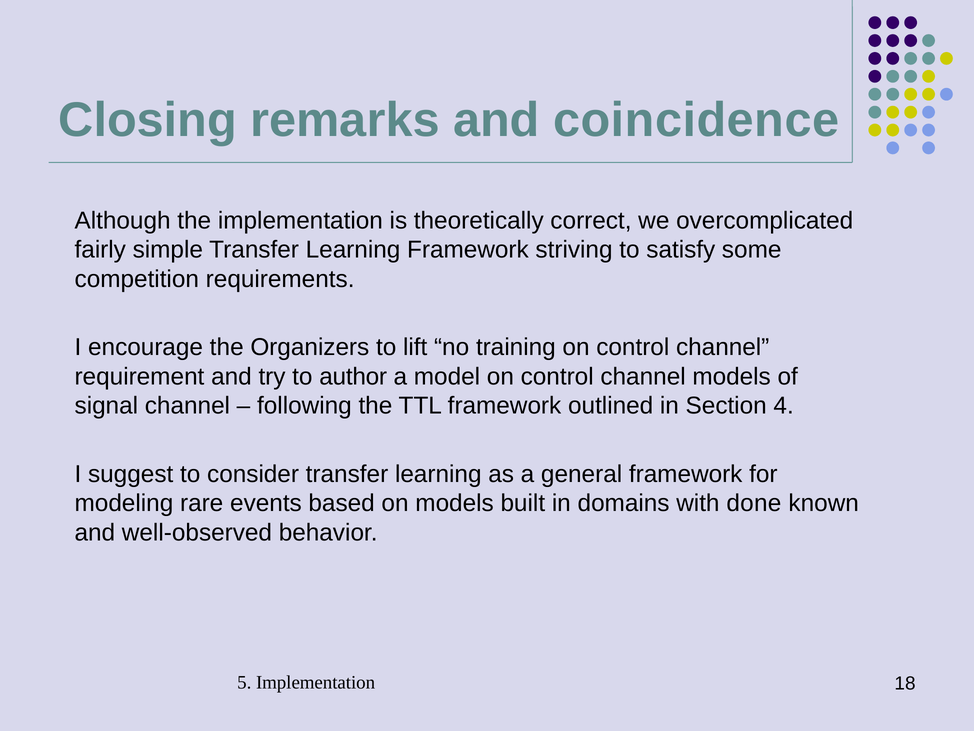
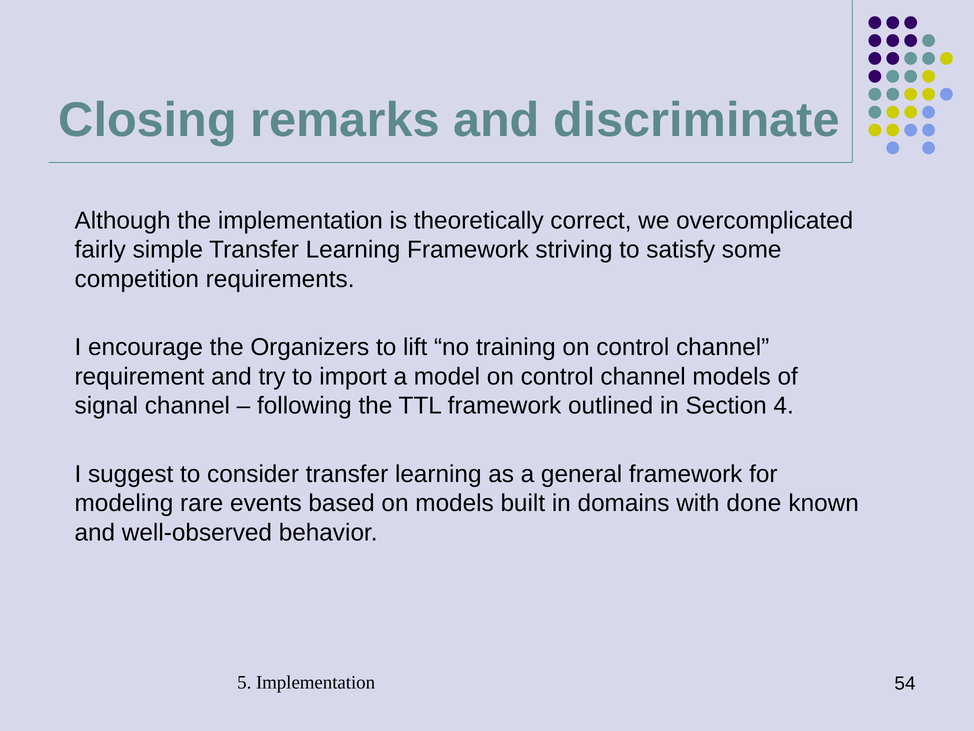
coincidence: coincidence -> discriminate (696, 120)
author: author -> import (353, 376)
18: 18 -> 54 (905, 683)
